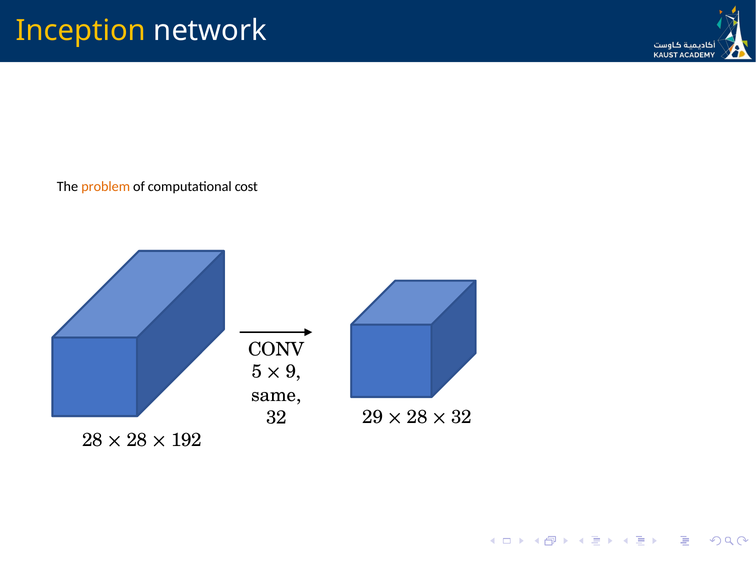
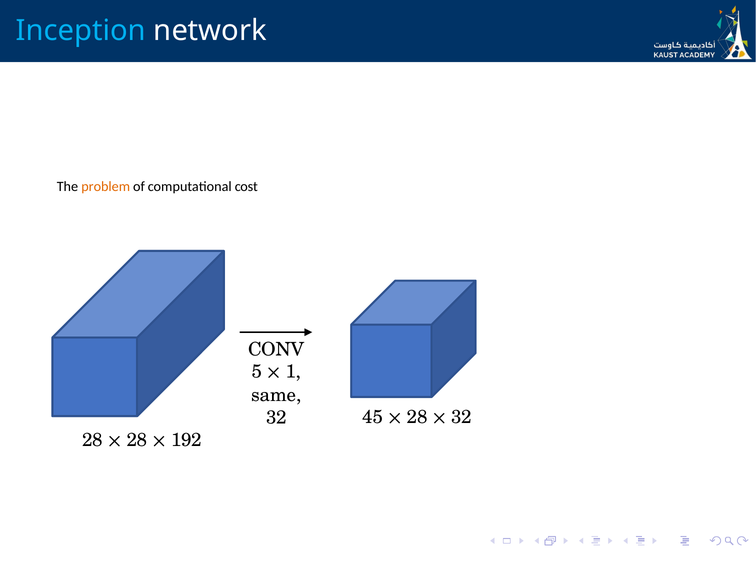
Inception colour: yellow -> light blue (81, 31)
9: 9 -> 1 (293, 371)
29: 29 -> 45 (373, 417)
